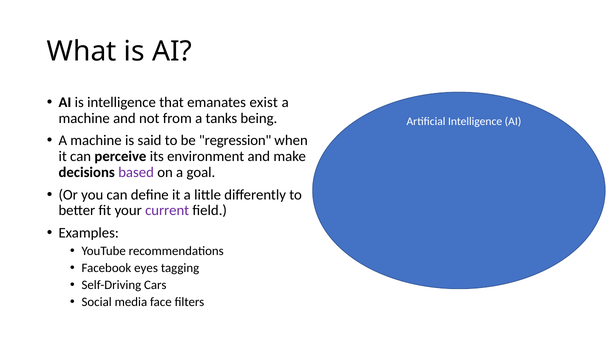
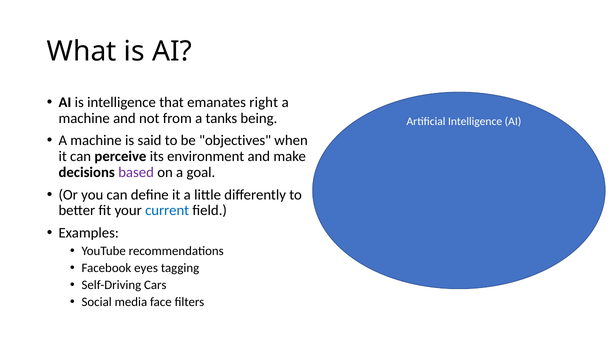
exist: exist -> right (264, 102)
regression: regression -> objectives (235, 141)
current colour: purple -> blue (167, 211)
